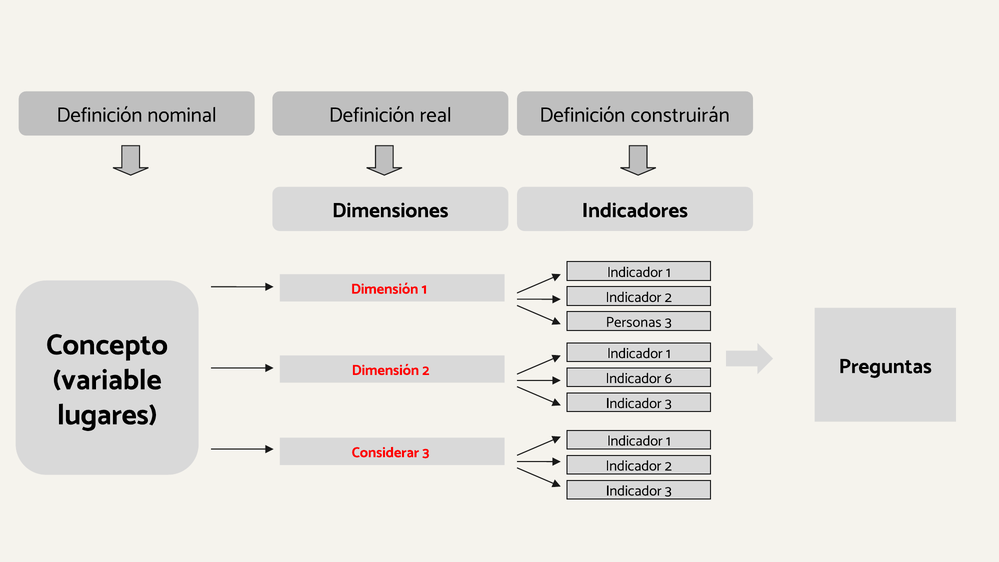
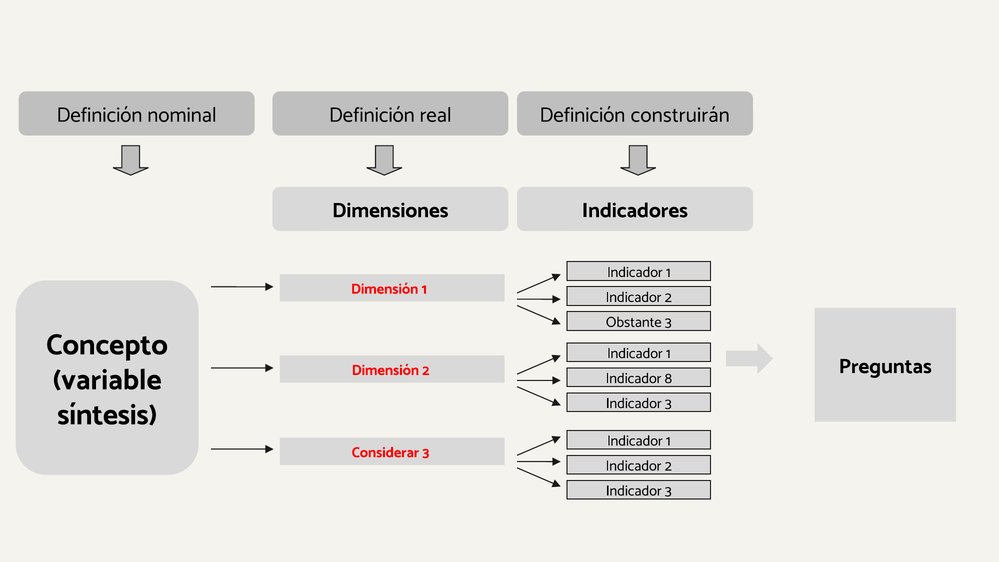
Personas: Personas -> Obstante (634, 322)
6: 6 -> 8 (668, 378)
lugares: lugares -> síntesis (107, 415)
